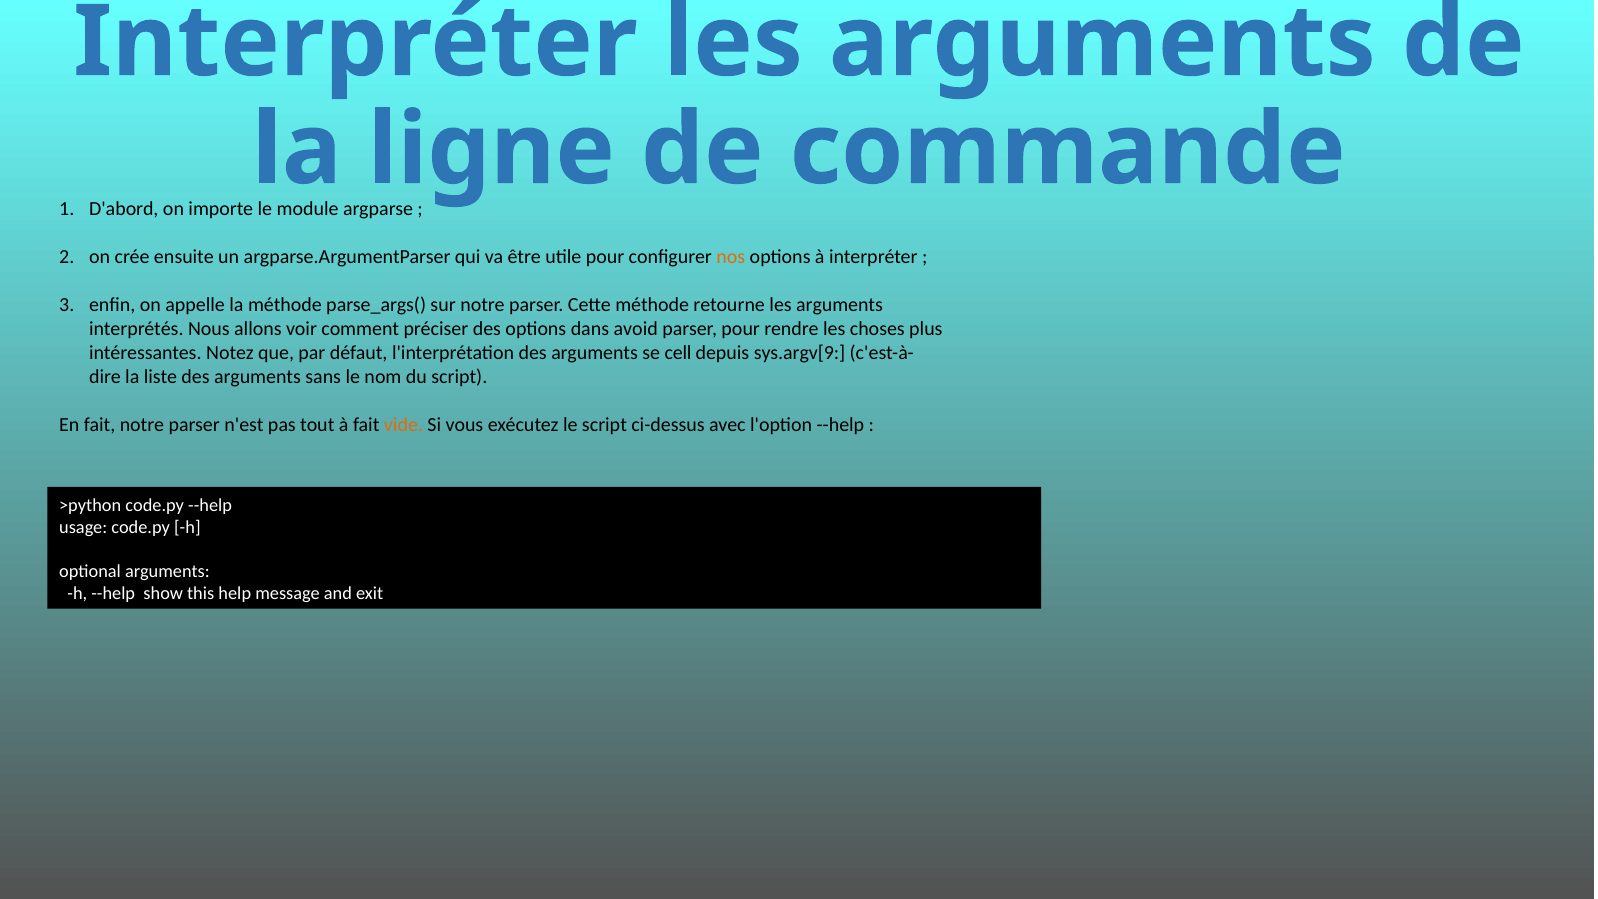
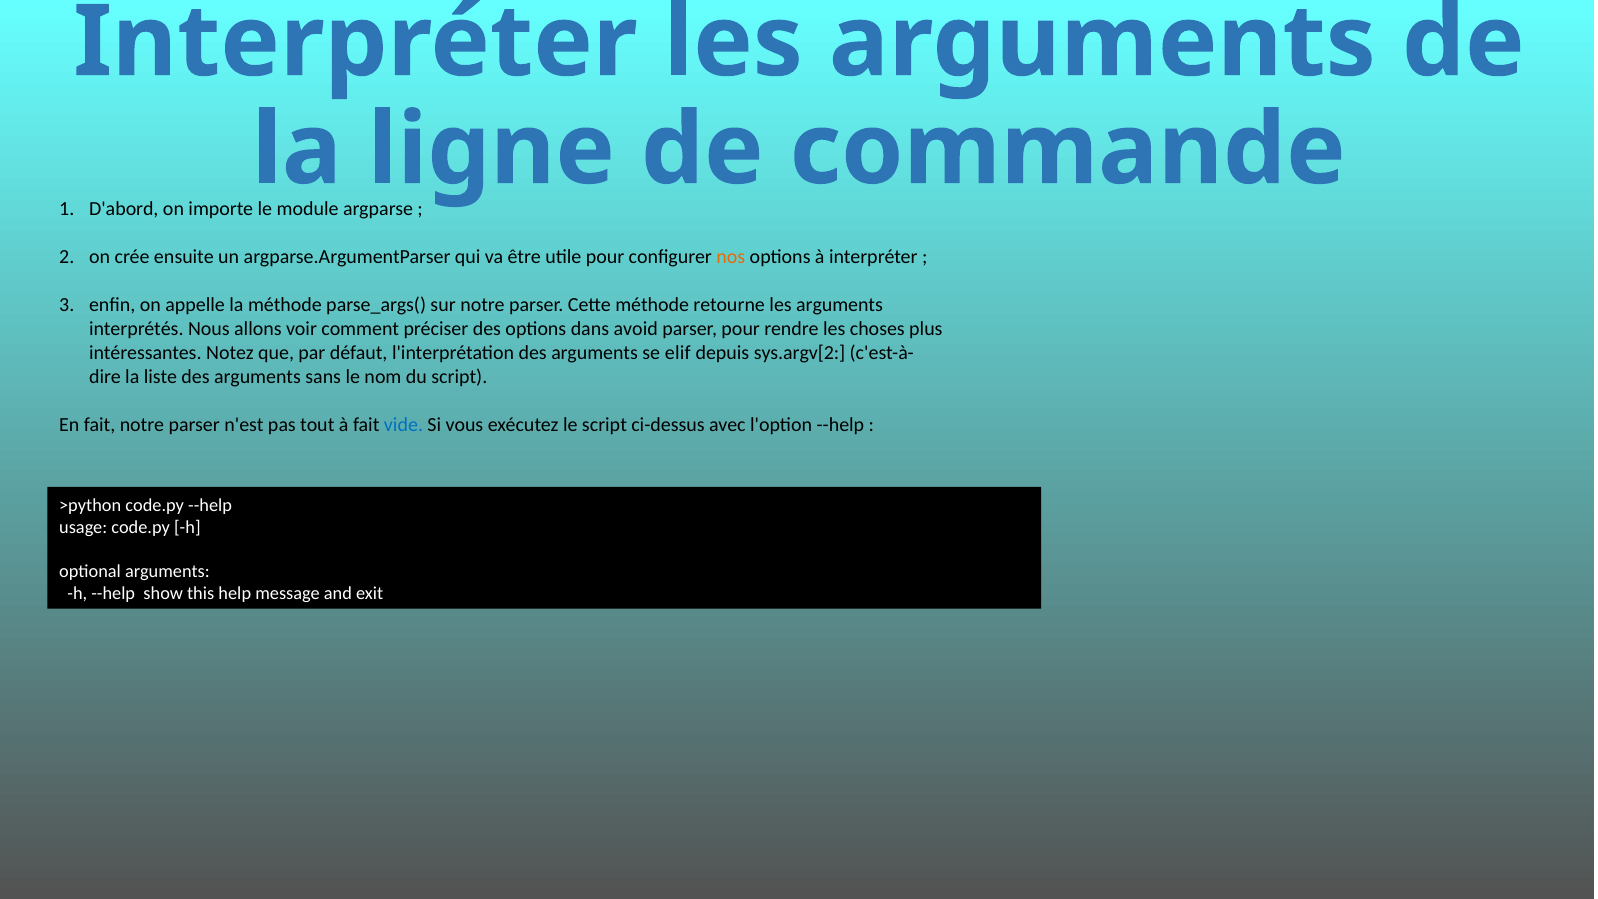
cell: cell -> elif (678, 353)
sys.argv[9: sys.argv[9 -> sys.argv[2 (800, 353)
vide colour: orange -> blue (404, 425)
